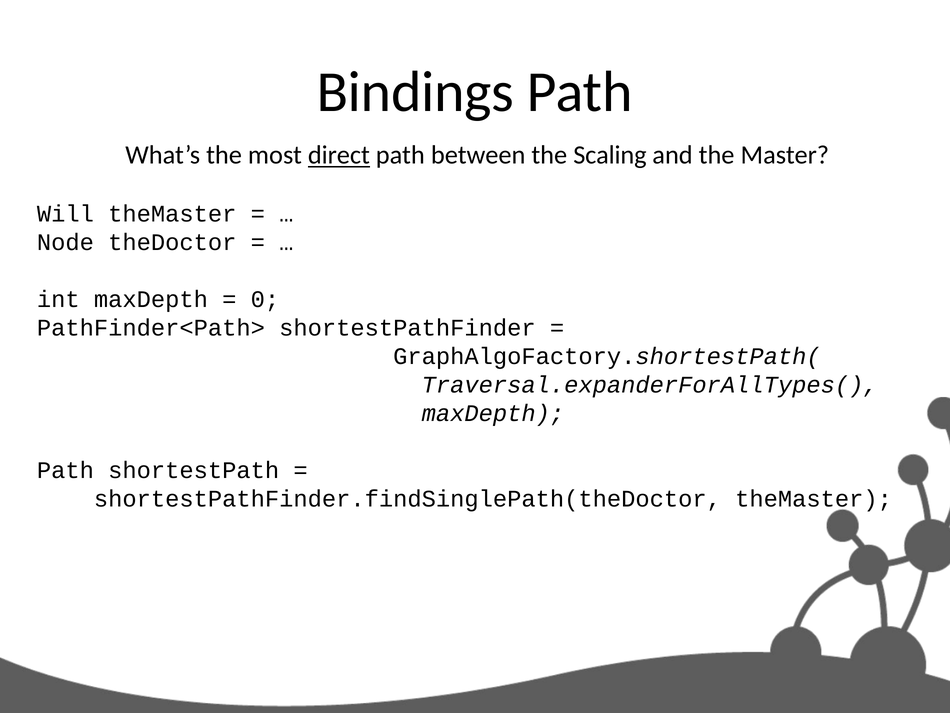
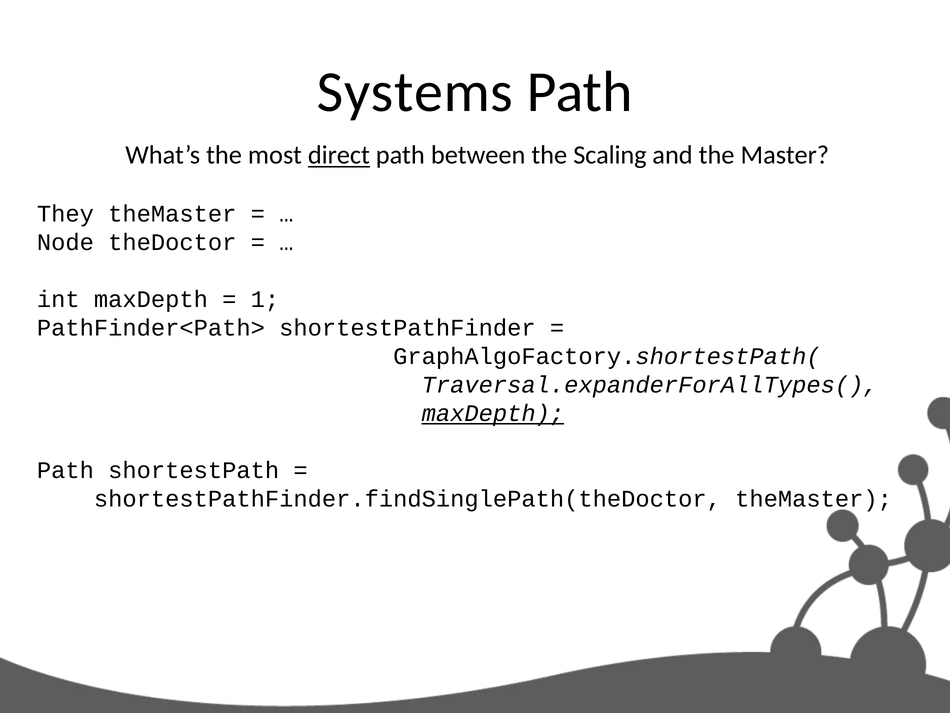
Bindings: Bindings -> Systems (415, 92)
Will: Will -> They (65, 214)
0: 0 -> 1 (265, 299)
maxDepth underline: none -> present (493, 413)
